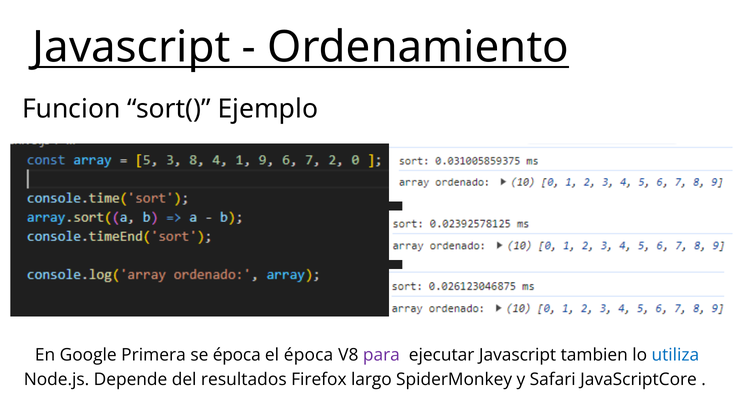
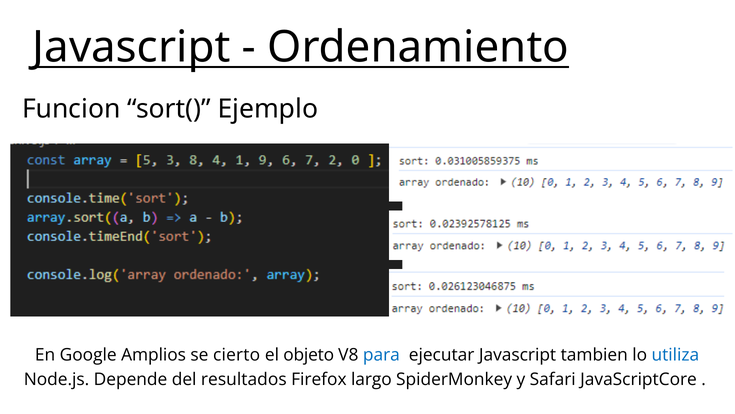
Primera: Primera -> Amplios (154, 355)
se época: época -> cierto (237, 355)
el época: época -> objeto (309, 355)
para colour: purple -> blue (381, 355)
